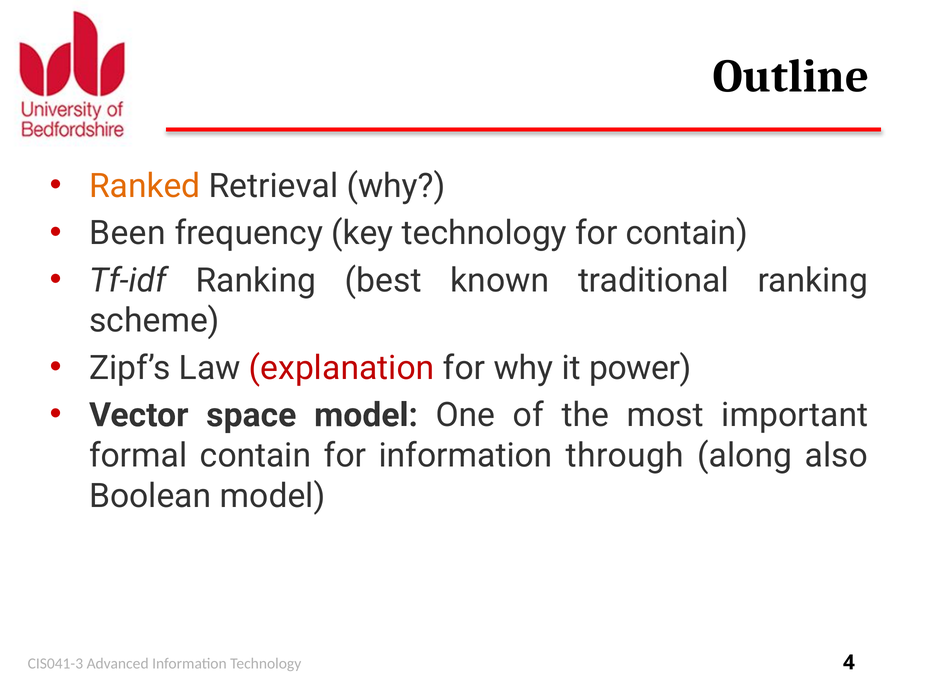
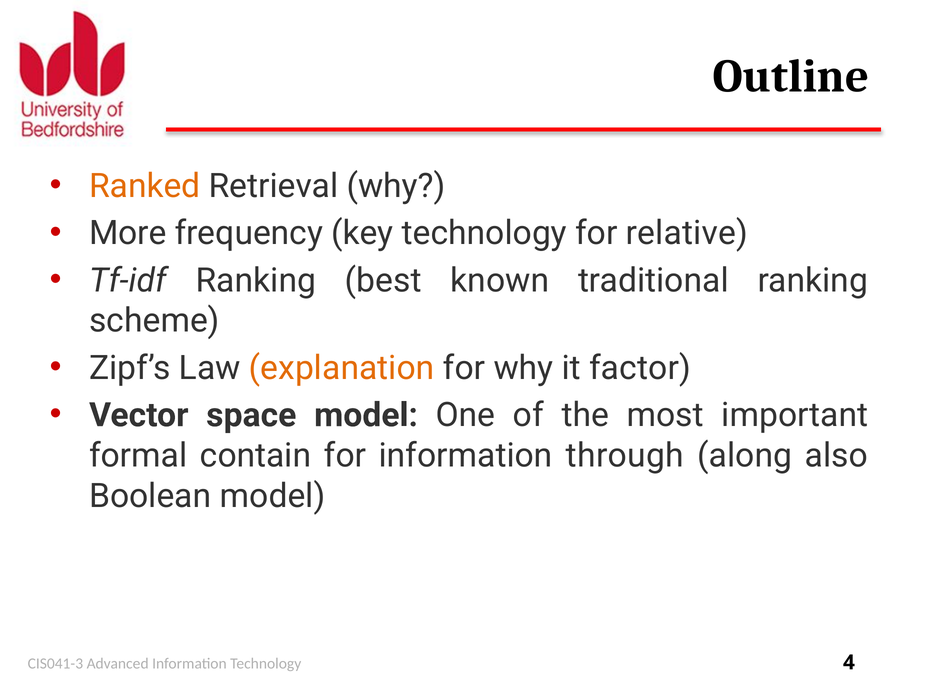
Been: Been -> More (128, 233)
for contain: contain -> relative (687, 233)
explanation colour: red -> orange (342, 368)
power: power -> factor (640, 368)
